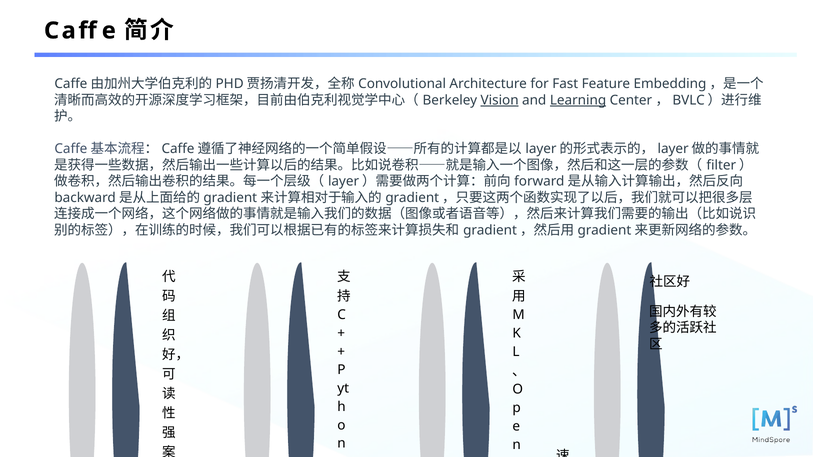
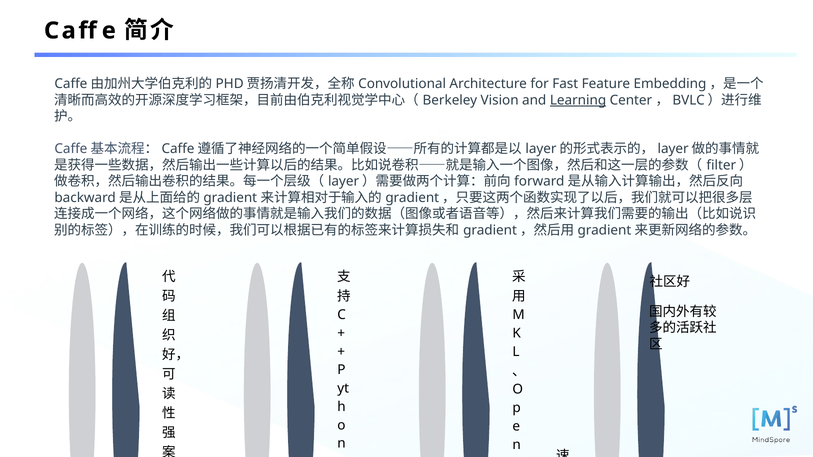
Vision underline: present -> none (500, 100)
